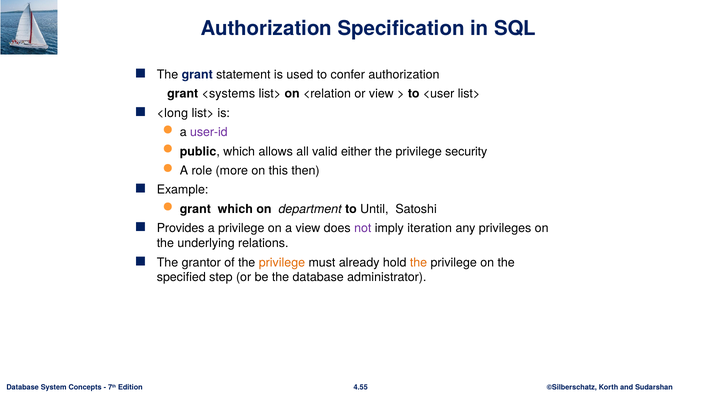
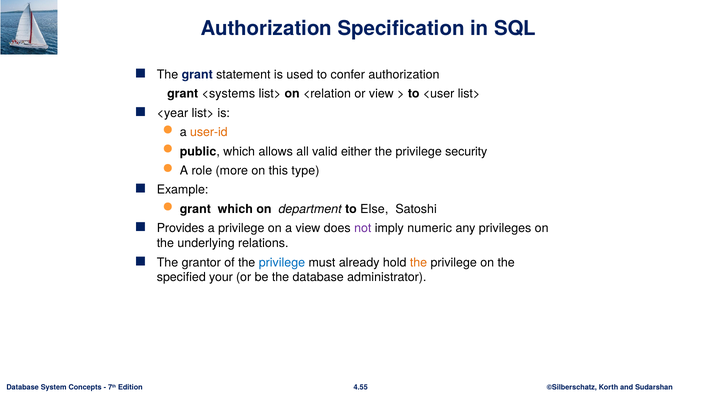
<long: <long -> <year (172, 113)
user-id colour: purple -> orange (209, 132)
then: then -> type (305, 171)
Until: Until -> Else (374, 209)
iteration: iteration -> numeric (430, 229)
privilege colour: orange -> blue (282, 263)
step: step -> your (221, 278)
